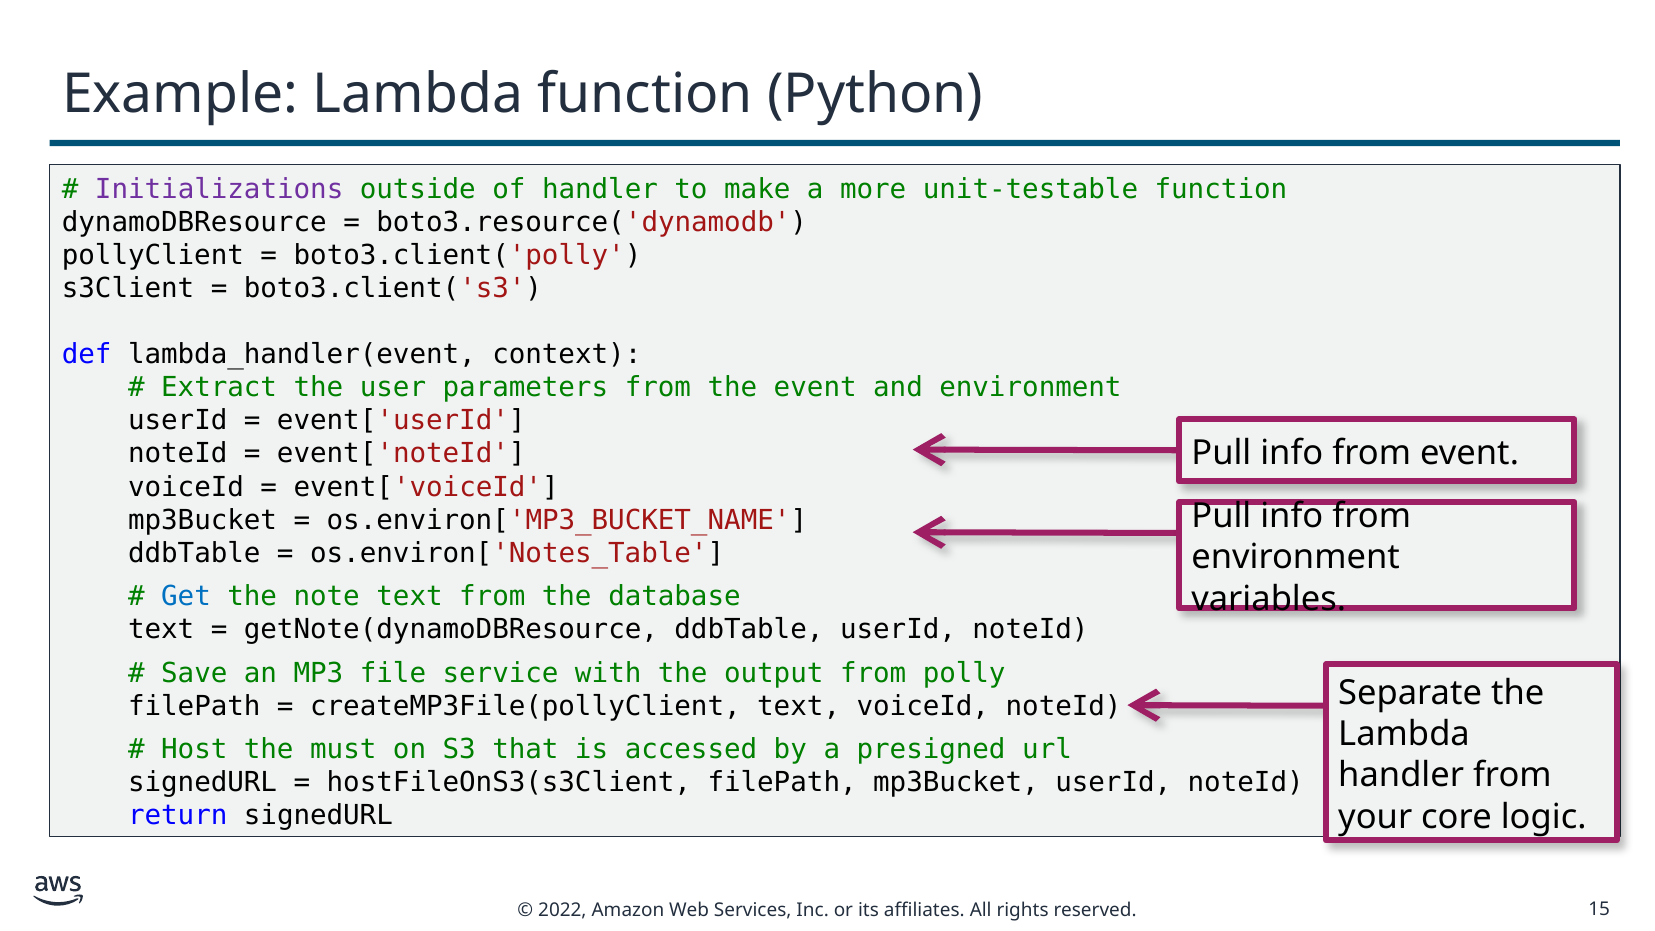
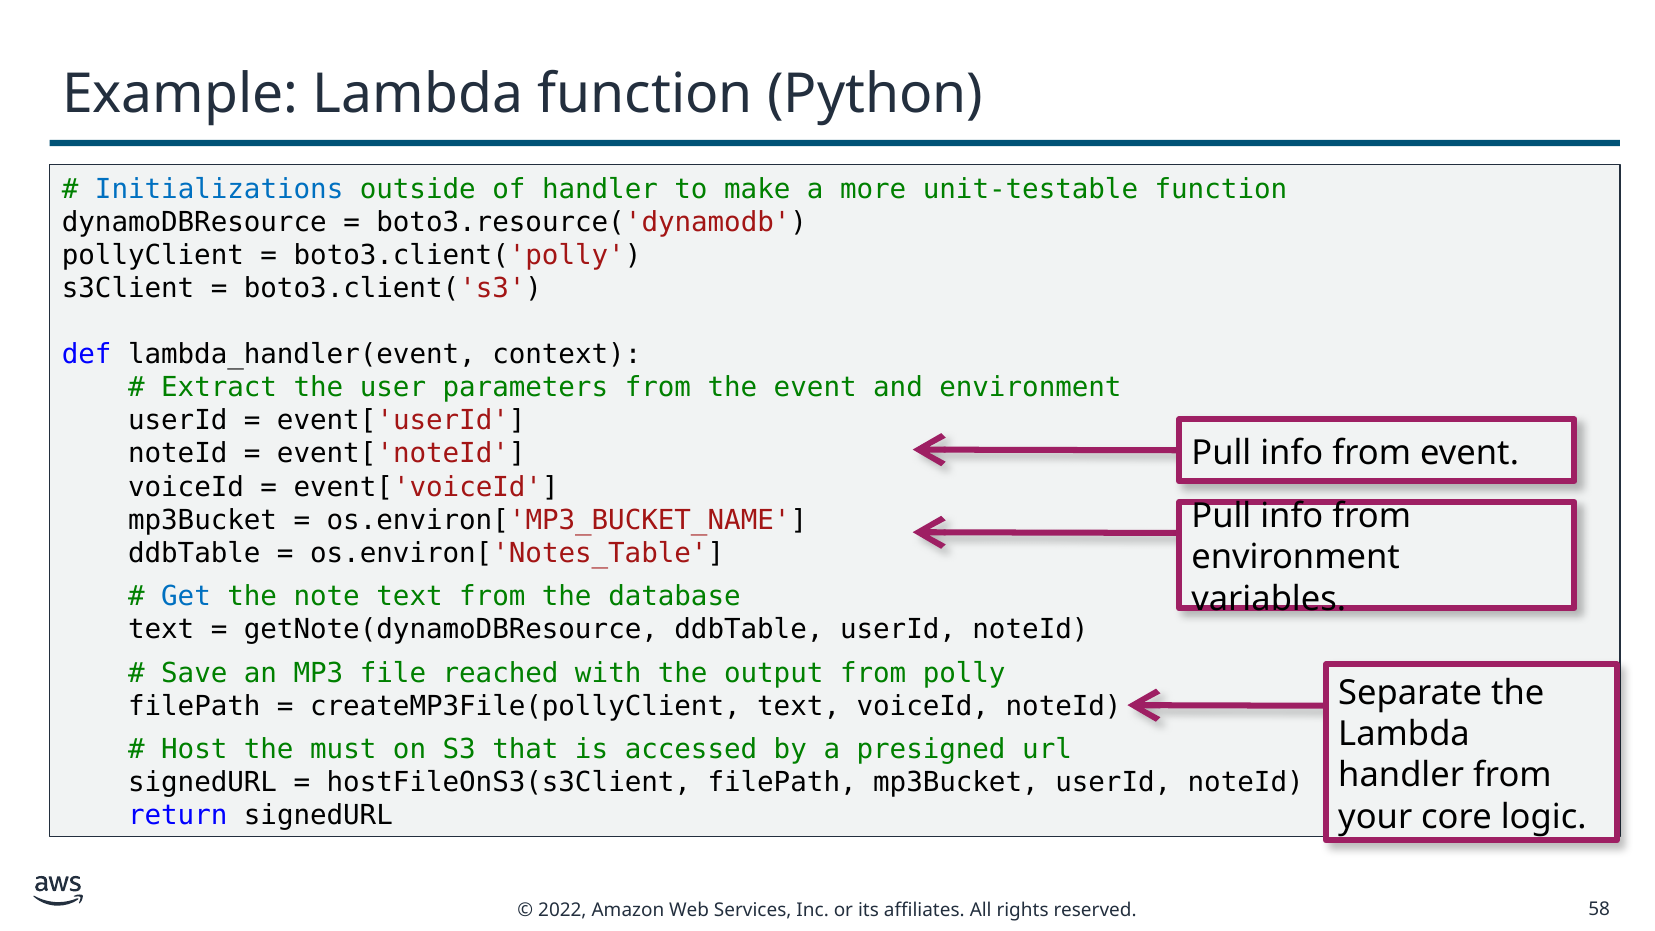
Initializations colour: purple -> blue (219, 189)
service: service -> reached (501, 673)
15: 15 -> 58 (1599, 909)
